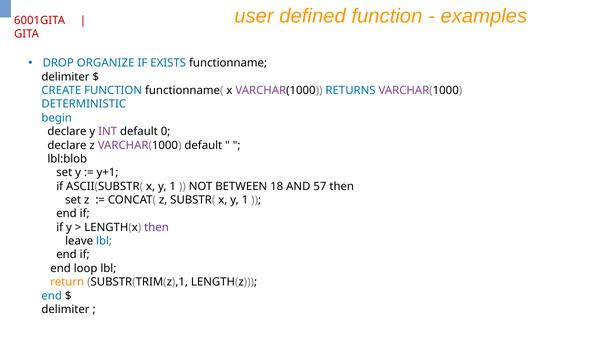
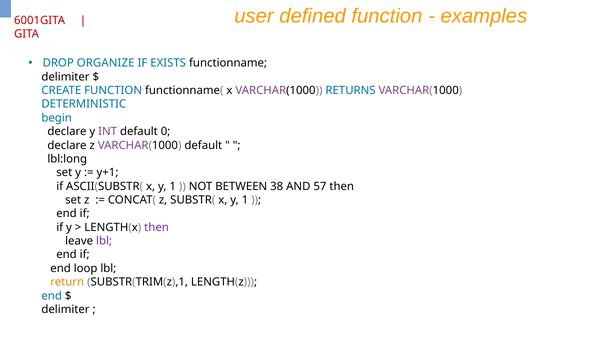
lbl:blob: lbl:blob -> lbl:long (67, 159)
18: 18 -> 38 (277, 186)
lbl colour: blue -> purple (104, 241)
